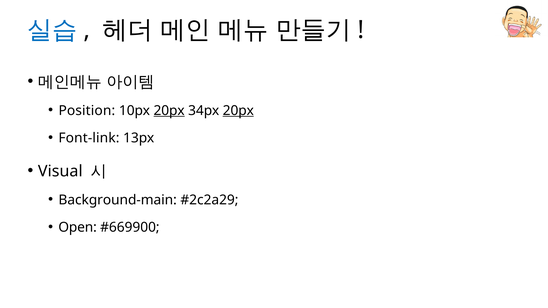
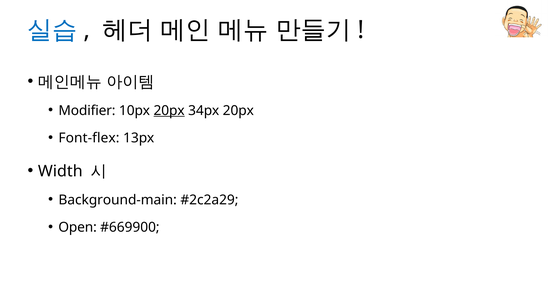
Position: Position -> Modifier (87, 111)
20px underline: present -> none (238, 111)
Font-link: Font-link -> Font-flex (89, 138)
Visual: Visual -> Width (60, 171)
